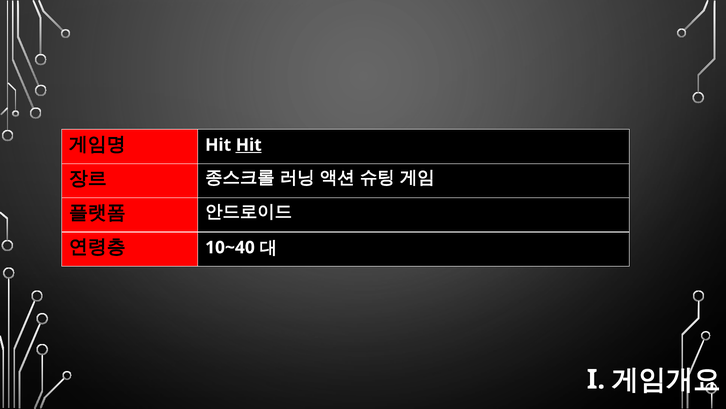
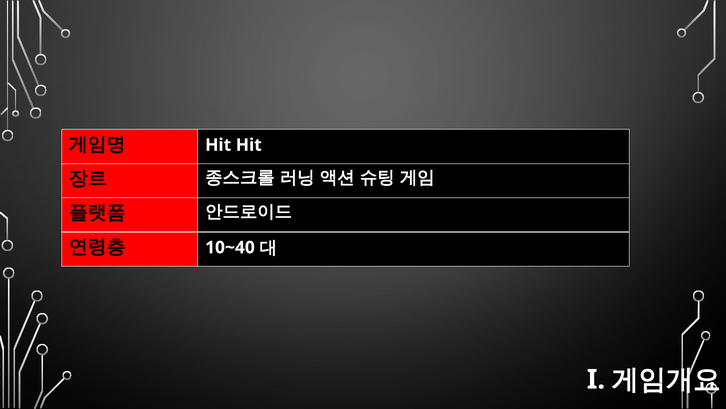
Hit underline: present -> none (249, 145)
